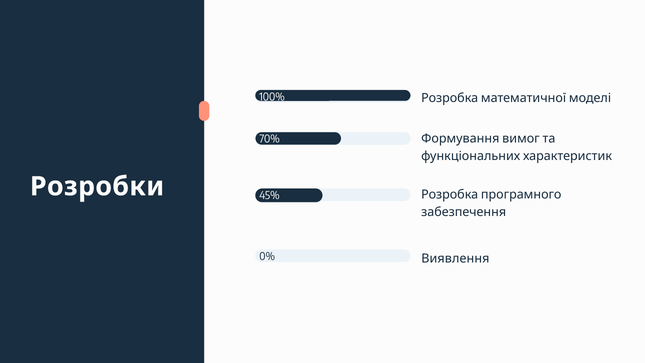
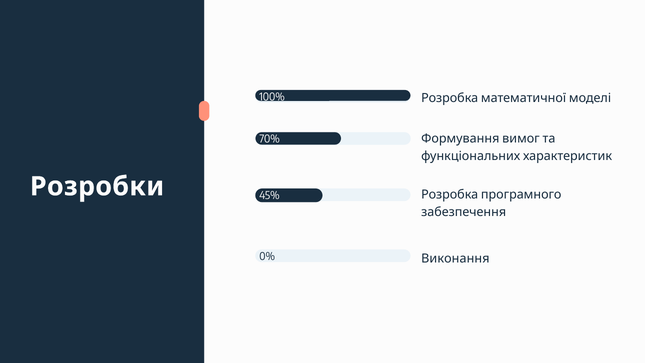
Виявлення: Виявлення -> Виконання (455, 258)
